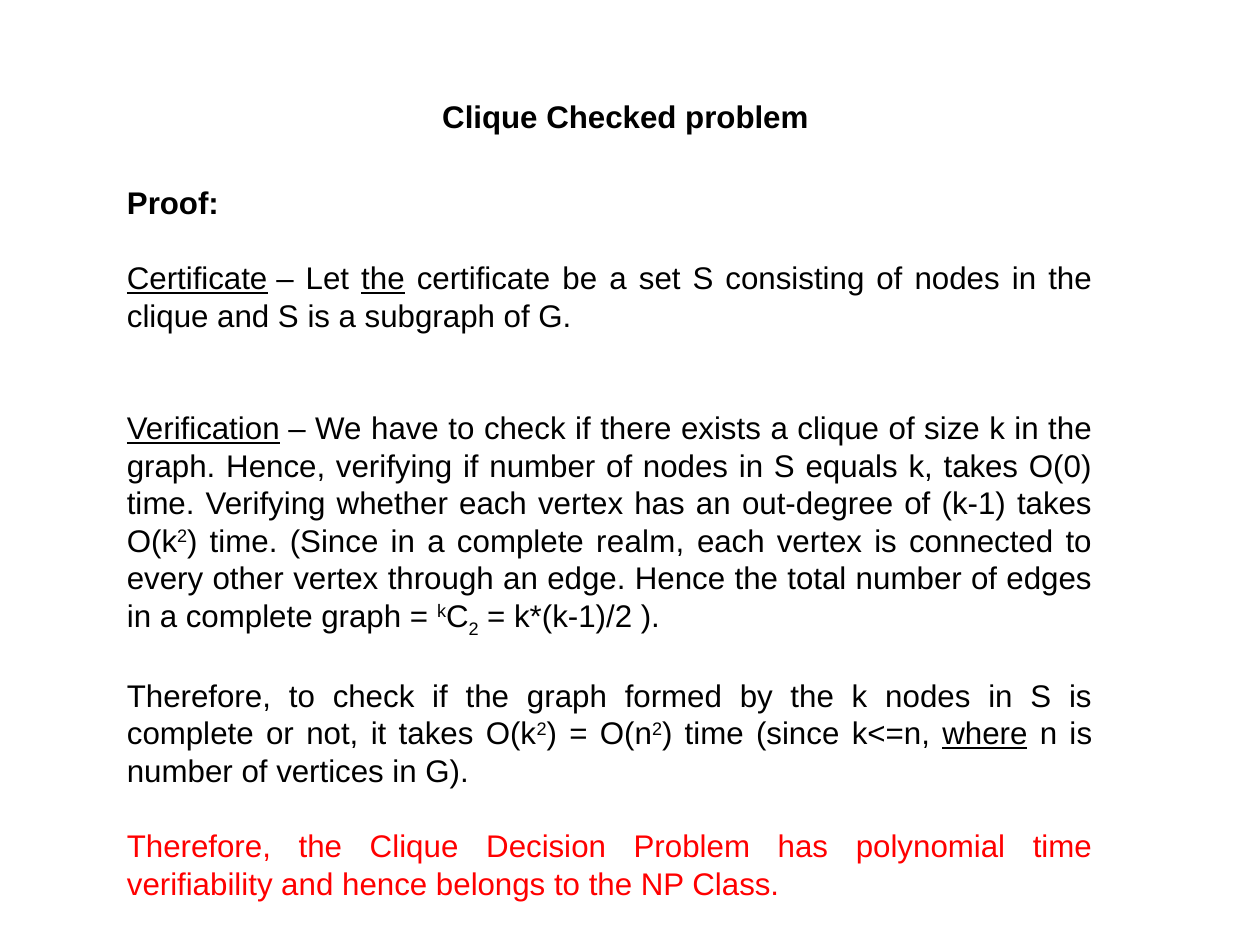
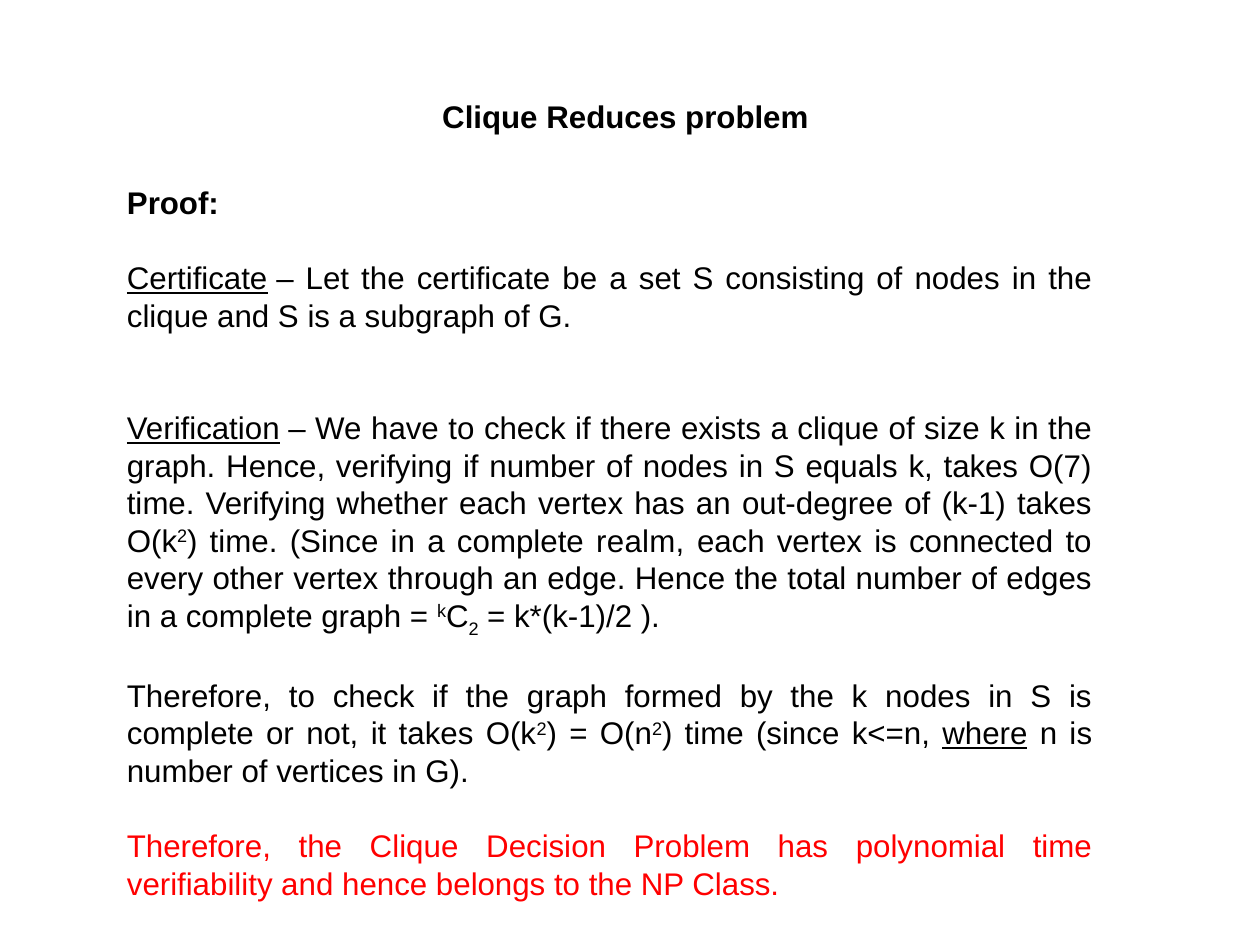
Checked: Checked -> Reduces (611, 118)
the underline: present -> none (383, 279)
O(0: O(0 -> O(7 (1060, 467)
